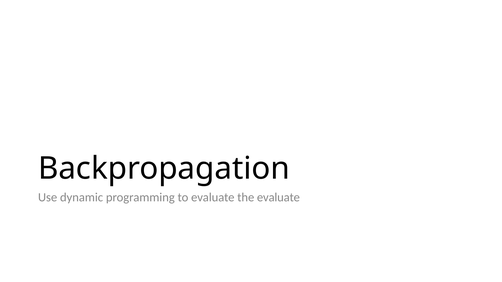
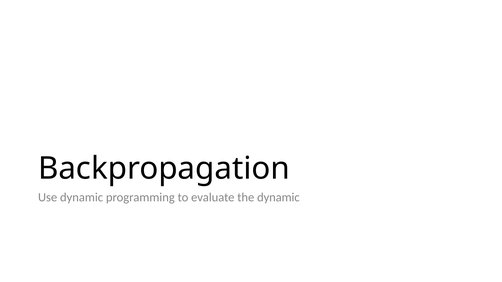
the evaluate: evaluate -> dynamic (278, 198)
